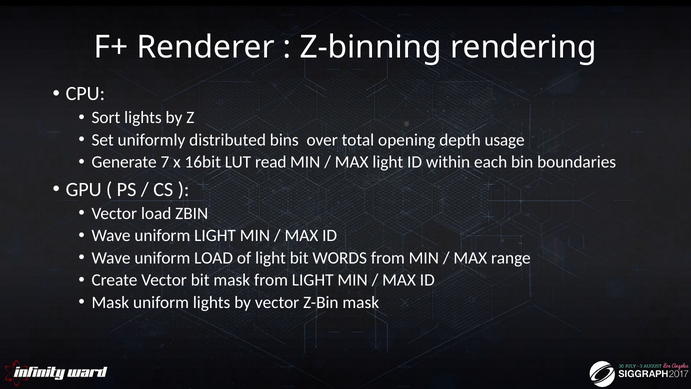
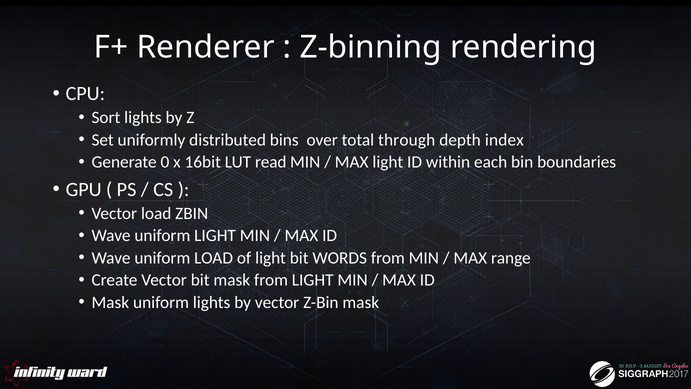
opening: opening -> through (407, 140)
usage: usage -> index (504, 140)
7: 7 -> 0 (165, 162)
